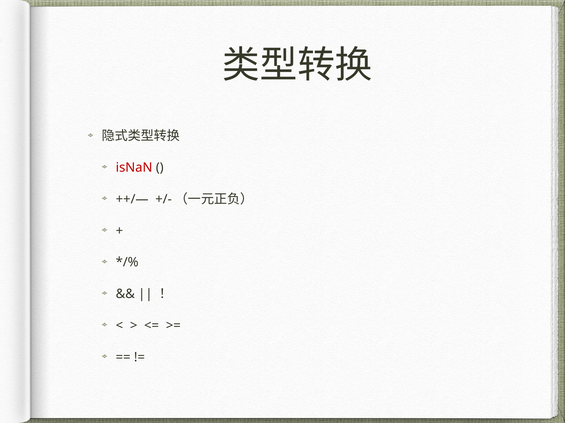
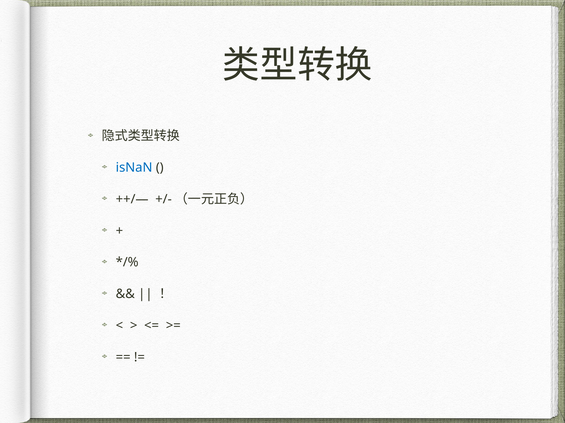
isNaN colour: red -> blue (134, 168)
